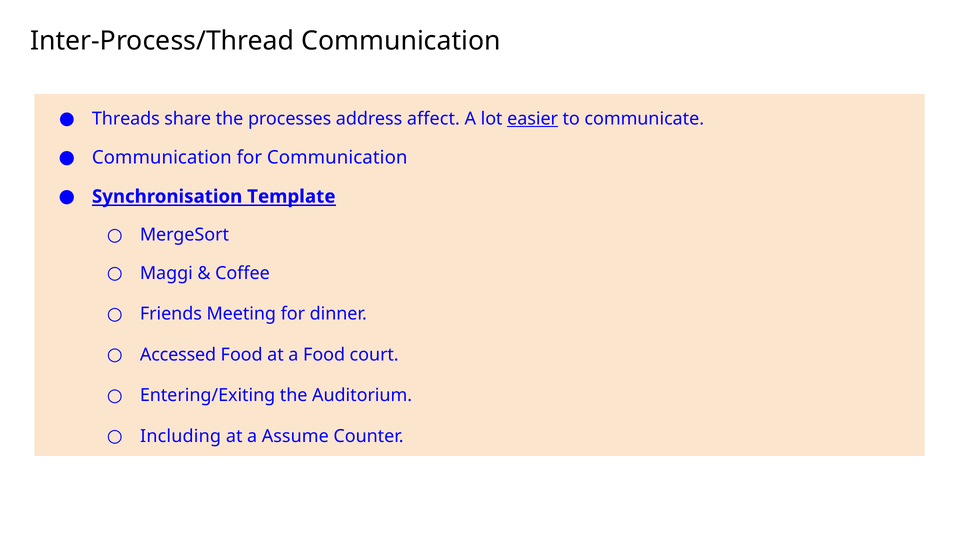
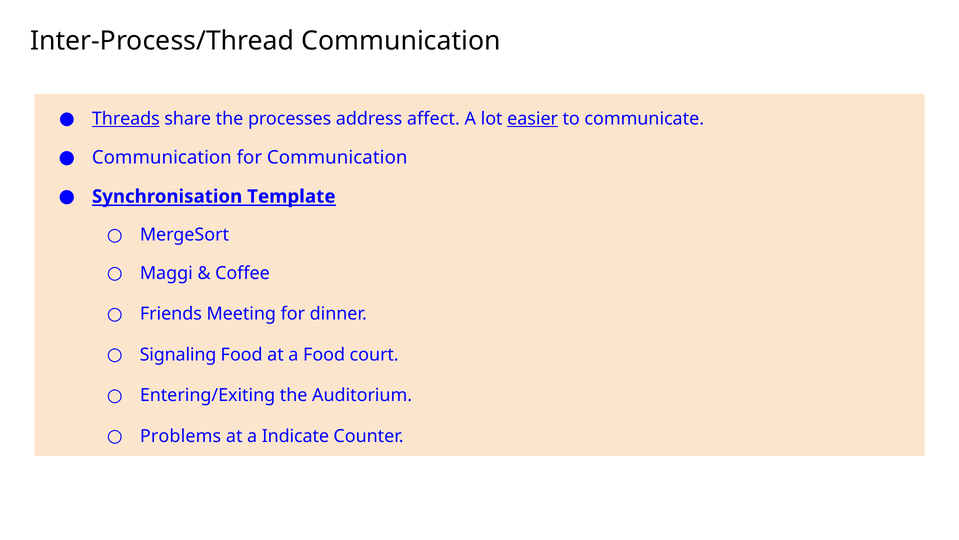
Threads underline: none -> present (126, 119)
Accessed: Accessed -> Signaling (178, 354)
Including: Including -> Problems (181, 436)
Assume: Assume -> Indicate (295, 436)
